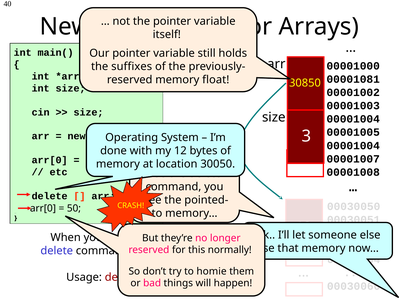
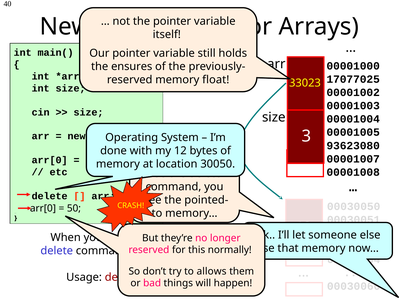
suffixes: suffixes -> ensures (132, 66)
00001081: 00001081 -> 17077025 (353, 79)
30850: 30850 -> 33023 (305, 83)
00001004: 00001004 -> 93623080 (353, 146)
homie: homie -> allows (212, 271)
